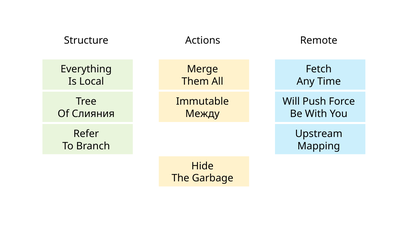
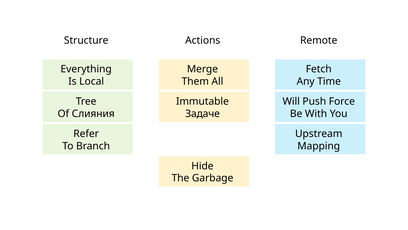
Между: Между -> Задаче (203, 113)
